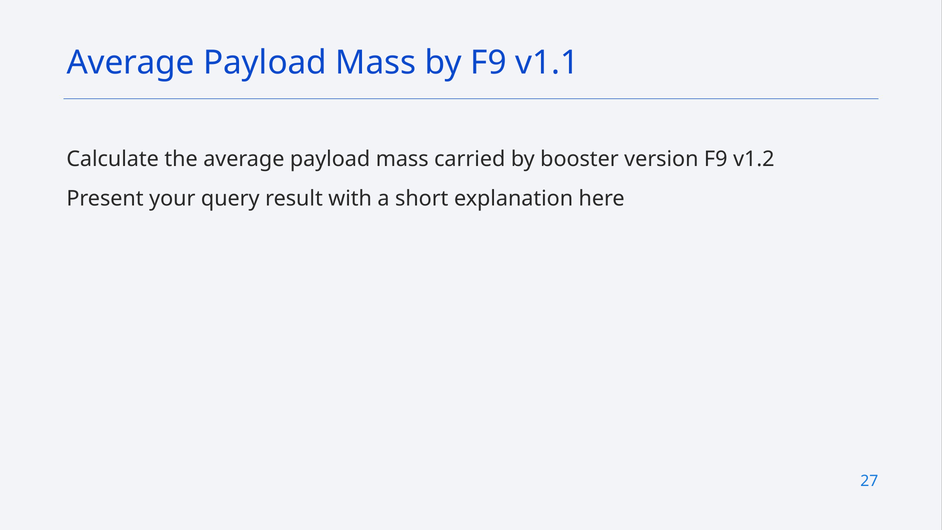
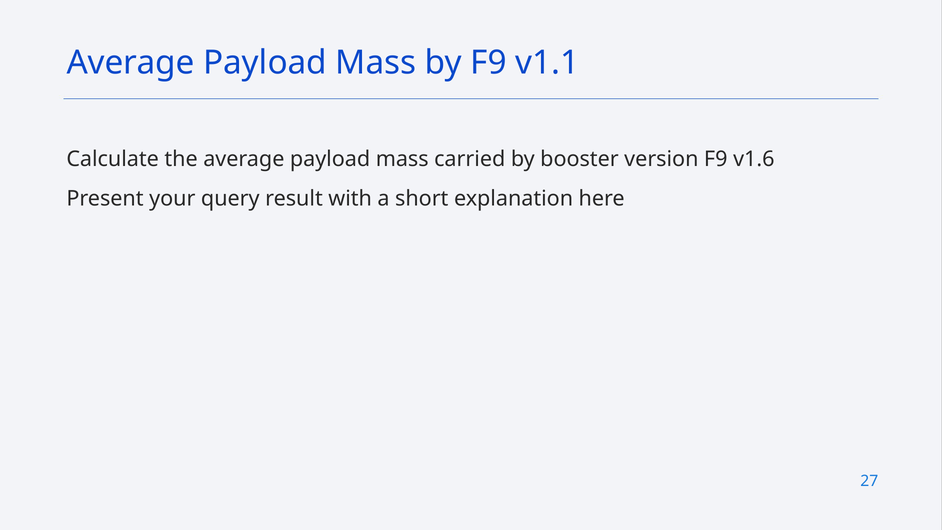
v1.2: v1.2 -> v1.6 (754, 159)
